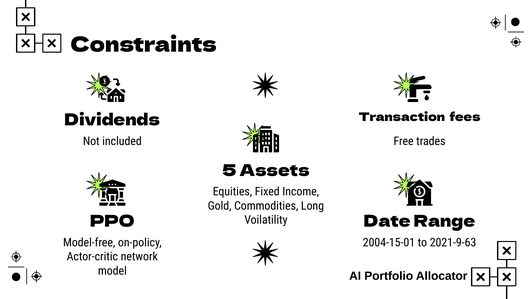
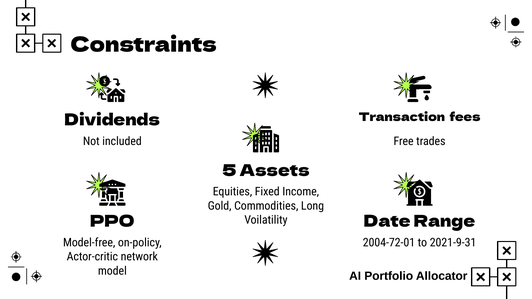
2004-15-01: 2004-15-01 -> 2004-72-01 (389, 243)
2021-9-63: 2021-9-63 -> 2021-9-31 (453, 243)
